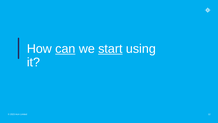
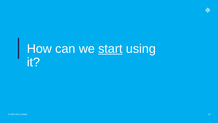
can underline: present -> none (65, 49)
